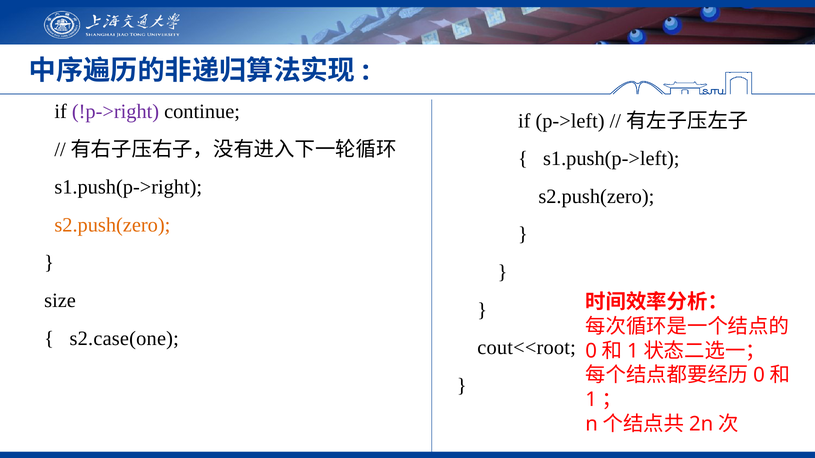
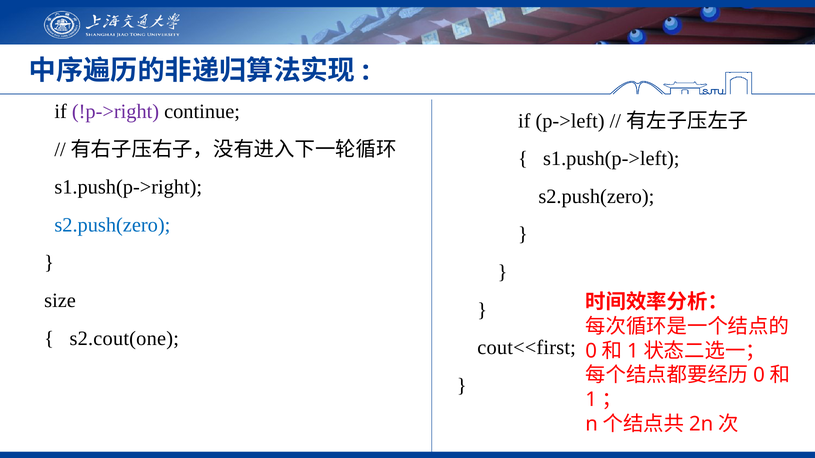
s2.push(zero colour: orange -> blue (112, 225)
s2.case(one: s2.case(one -> s2.cout(one (124, 339)
cout<<root: cout<<root -> cout<<first (527, 348)
